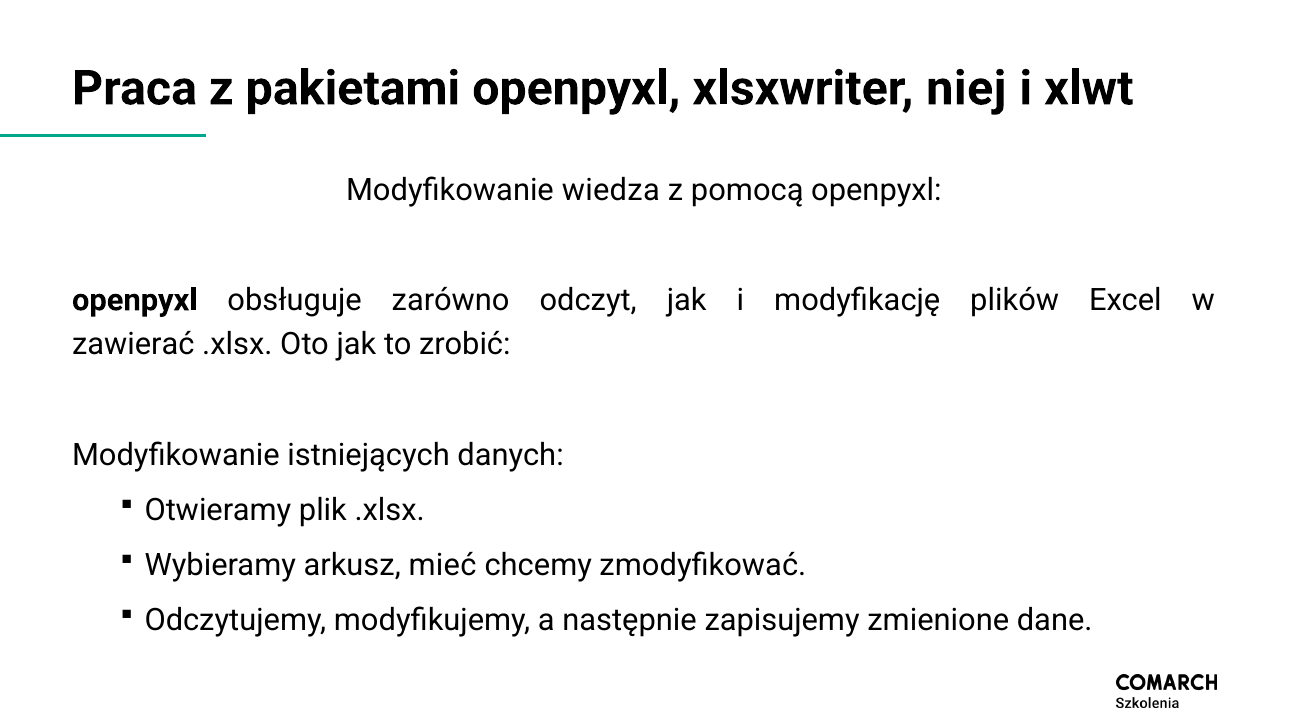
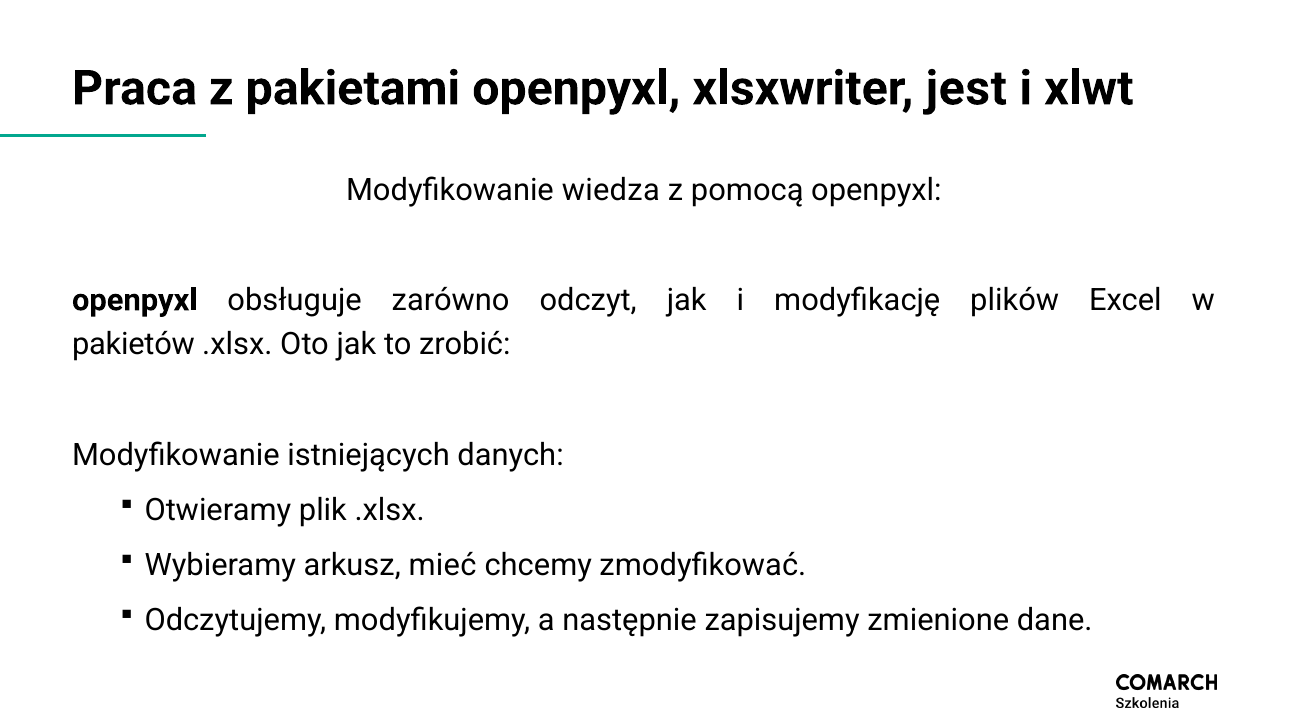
niej: niej -> jest (966, 88)
zawierać: zawierać -> pakietów (133, 345)
